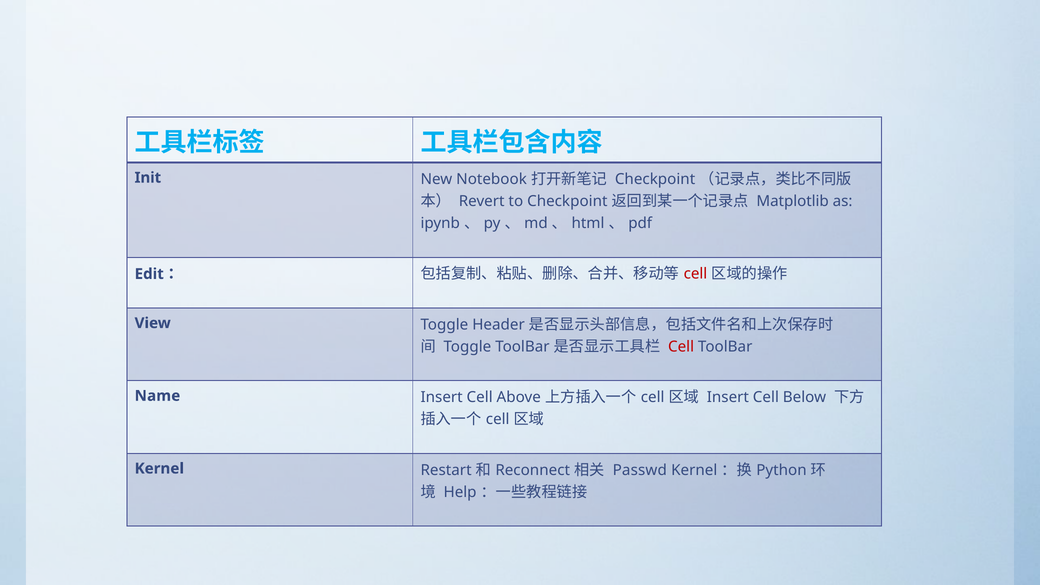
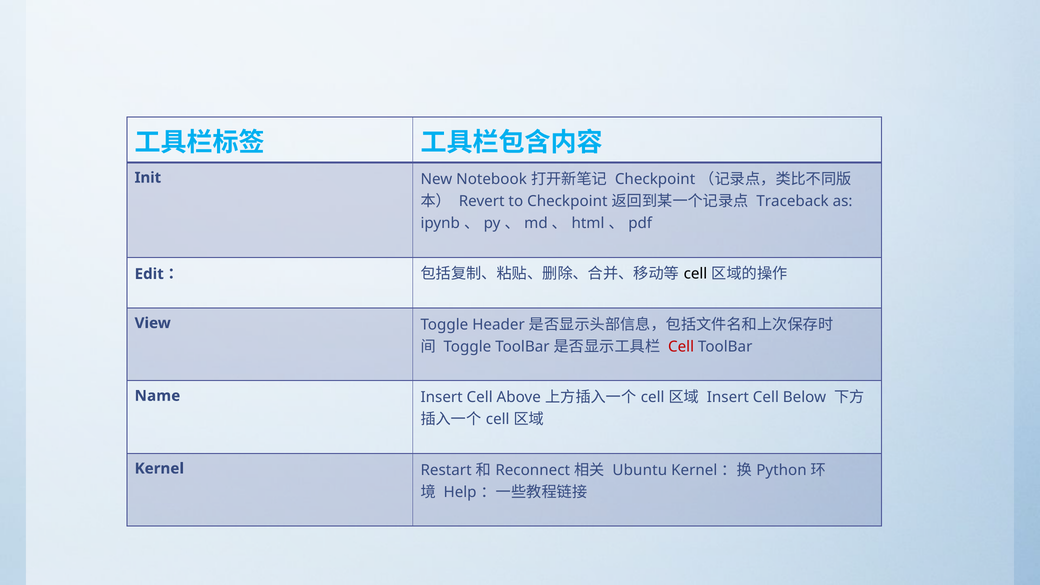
Matplotlib: Matplotlib -> Traceback (793, 201)
cell colour: red -> black (695, 274)
Passwd: Passwd -> Ubuntu (640, 470)
